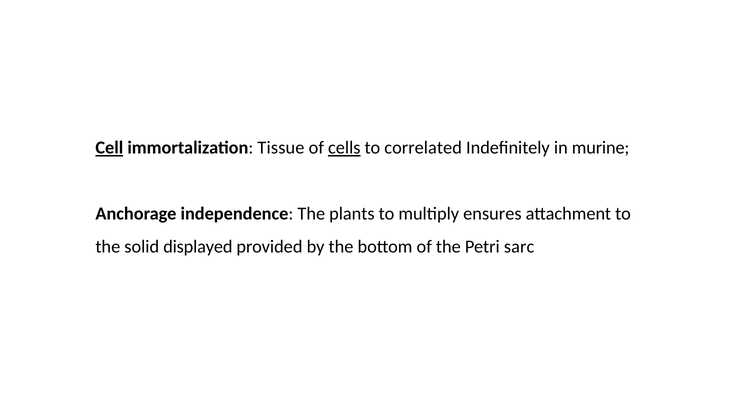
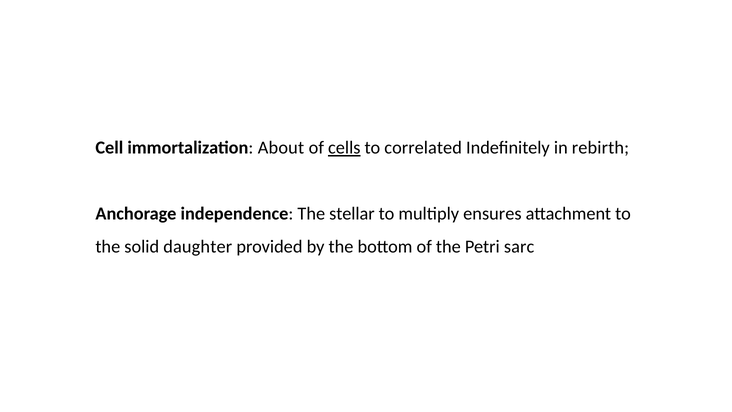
Cell underline: present -> none (109, 148)
Tissue: Tissue -> About (281, 148)
murine: murine -> rebirth (600, 148)
plants: plants -> stellar (352, 214)
displayed: displayed -> daughter (198, 247)
